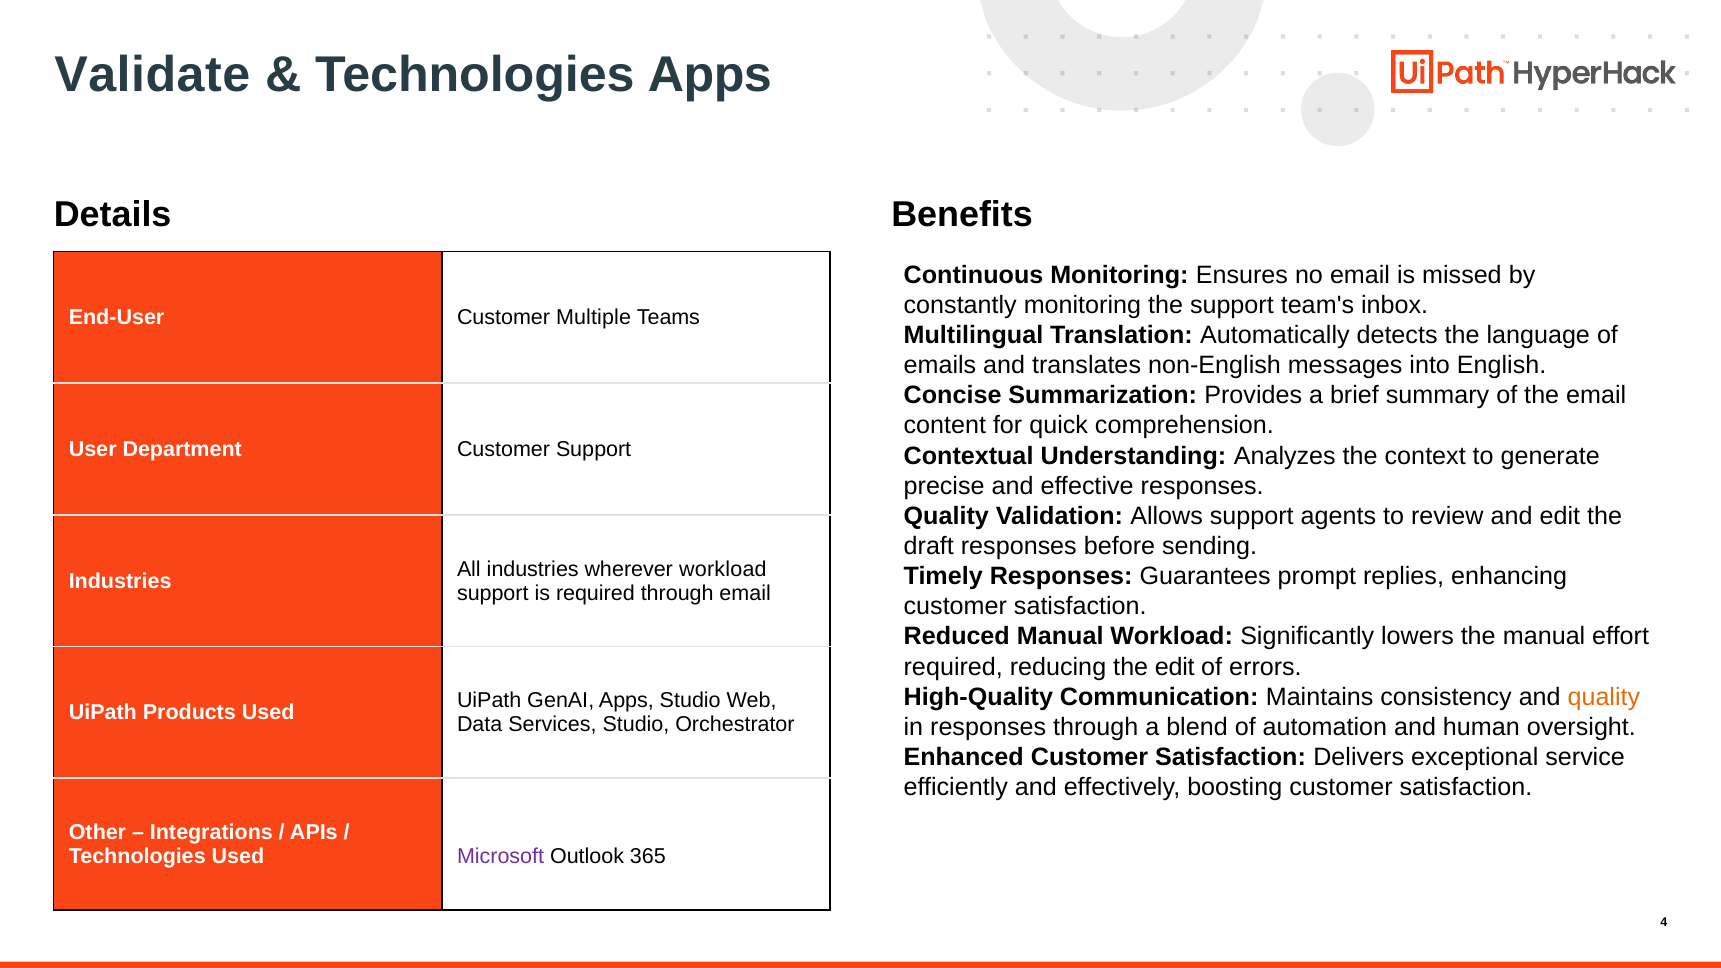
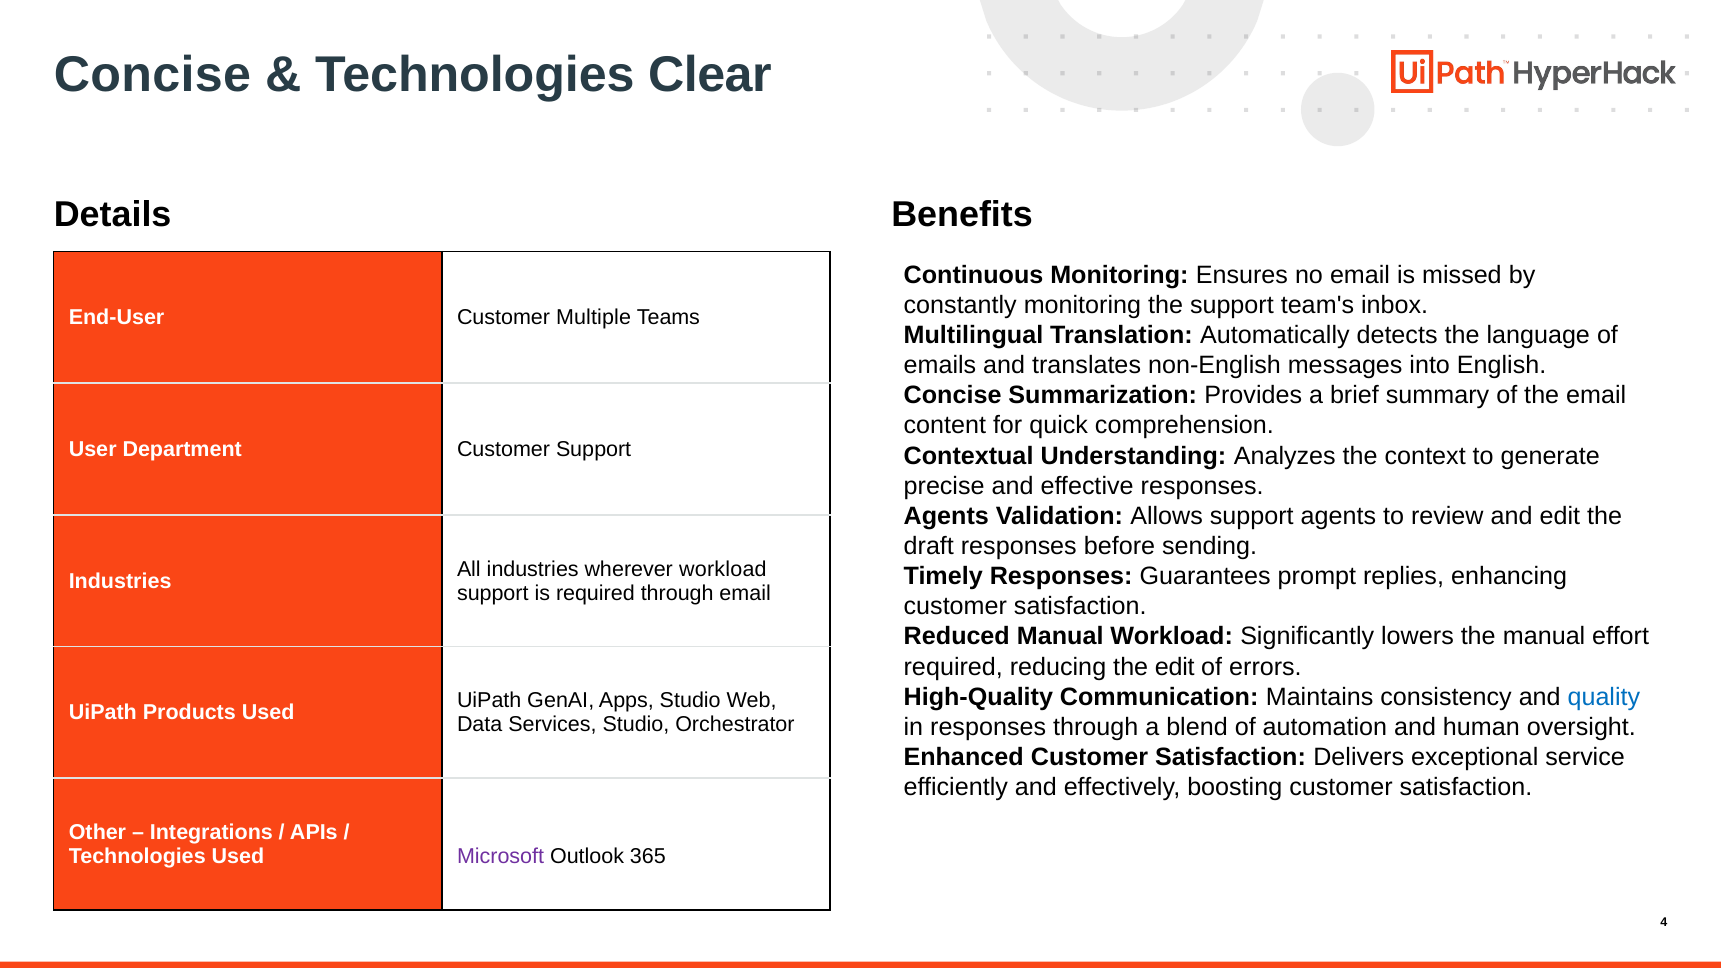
Validate: Validate -> Concise (152, 75)
Technologies Apps: Apps -> Clear (710, 75)
Quality: Quality -> Agents (946, 516)
quality colour: orange -> blue (1604, 697)
